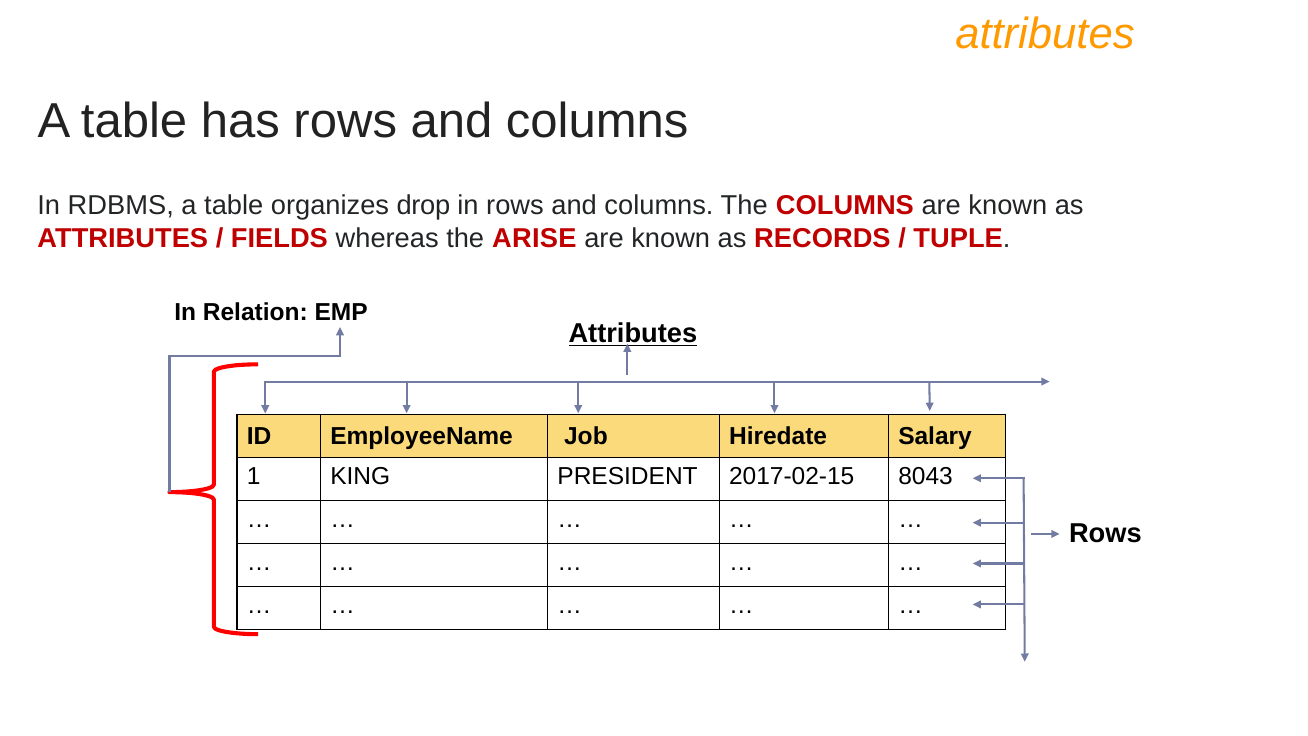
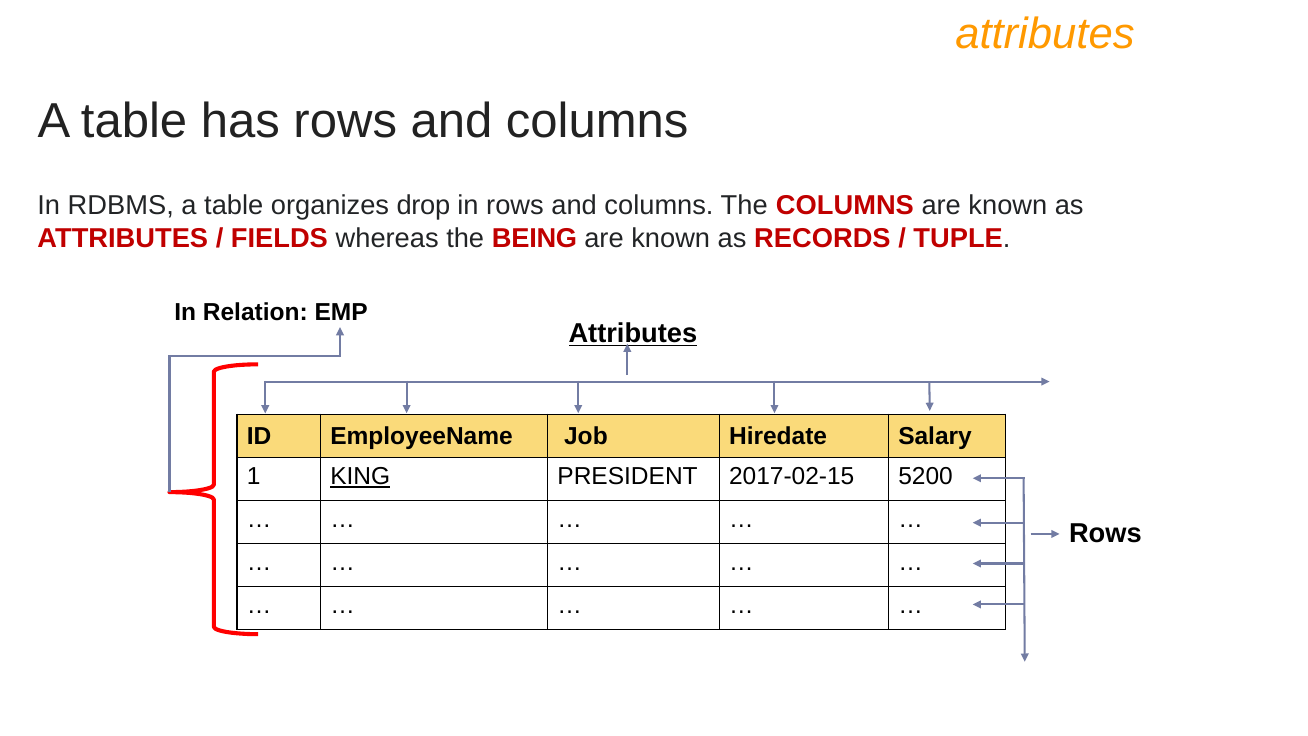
ARISE: ARISE -> BEING (535, 238)
KING underline: none -> present (360, 476)
8043: 8043 -> 5200 (926, 476)
